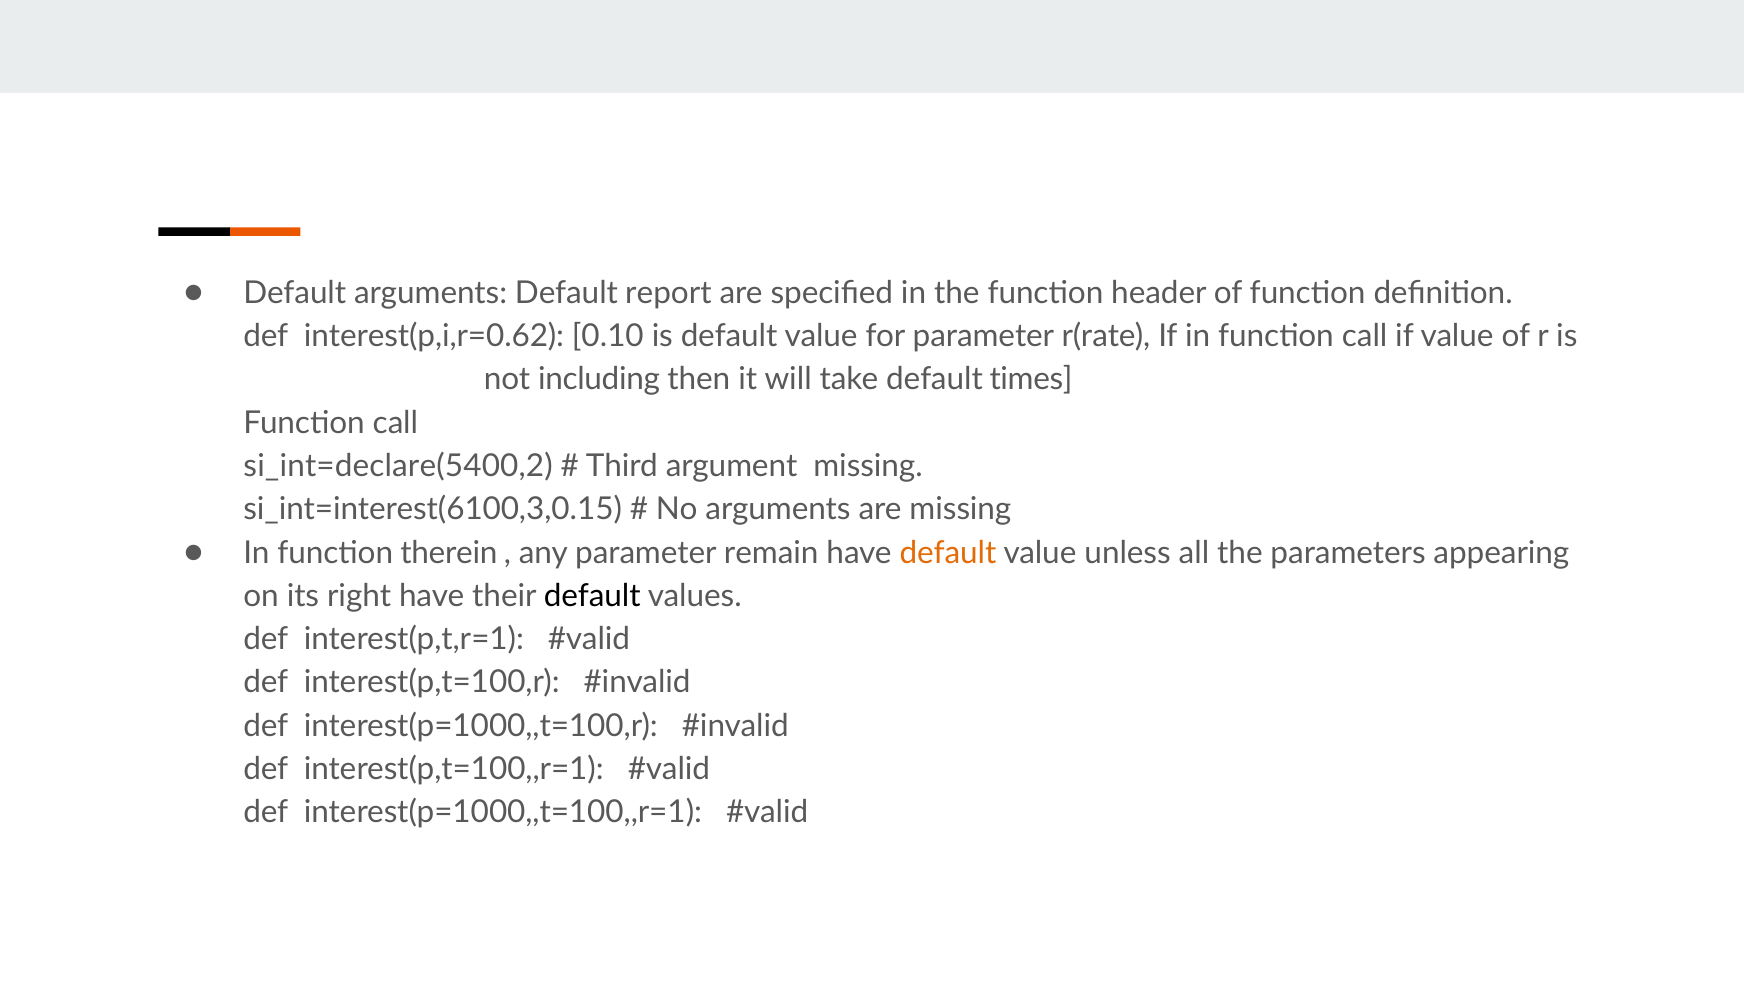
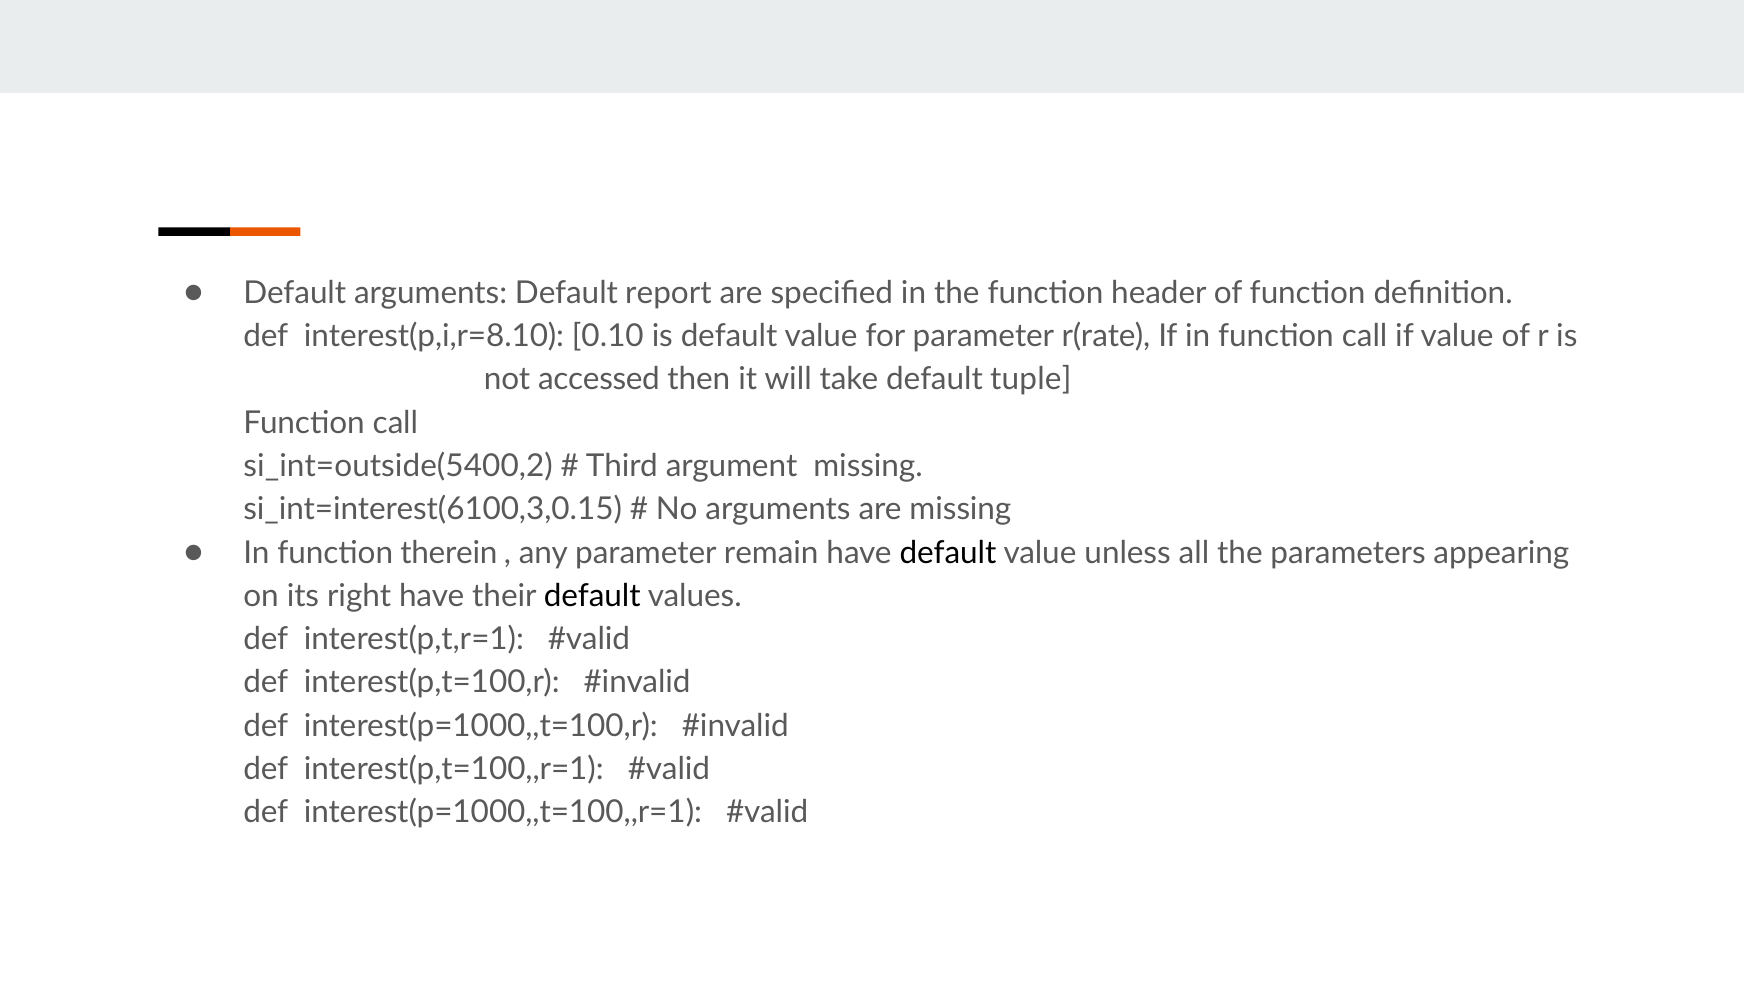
interest(p,i,r=0.62: interest(p,i,r=0.62 -> interest(p,i,r=8.10 (434, 336)
including: including -> accessed (599, 380)
times: times -> tuple (1031, 380)
si_int=declare(5400,2: si_int=declare(5400,2 -> si_int=outside(5400,2 (398, 466)
default colour: orange -> black (948, 553)
